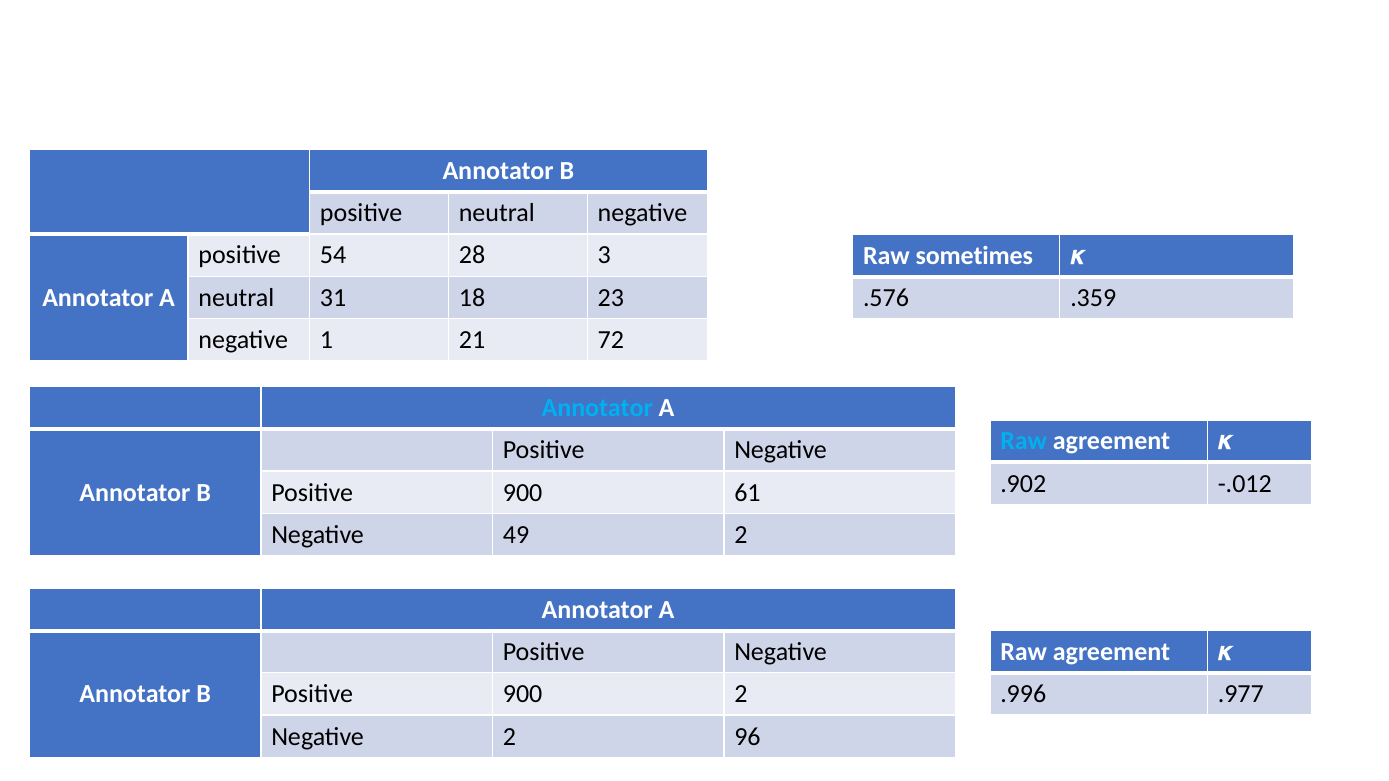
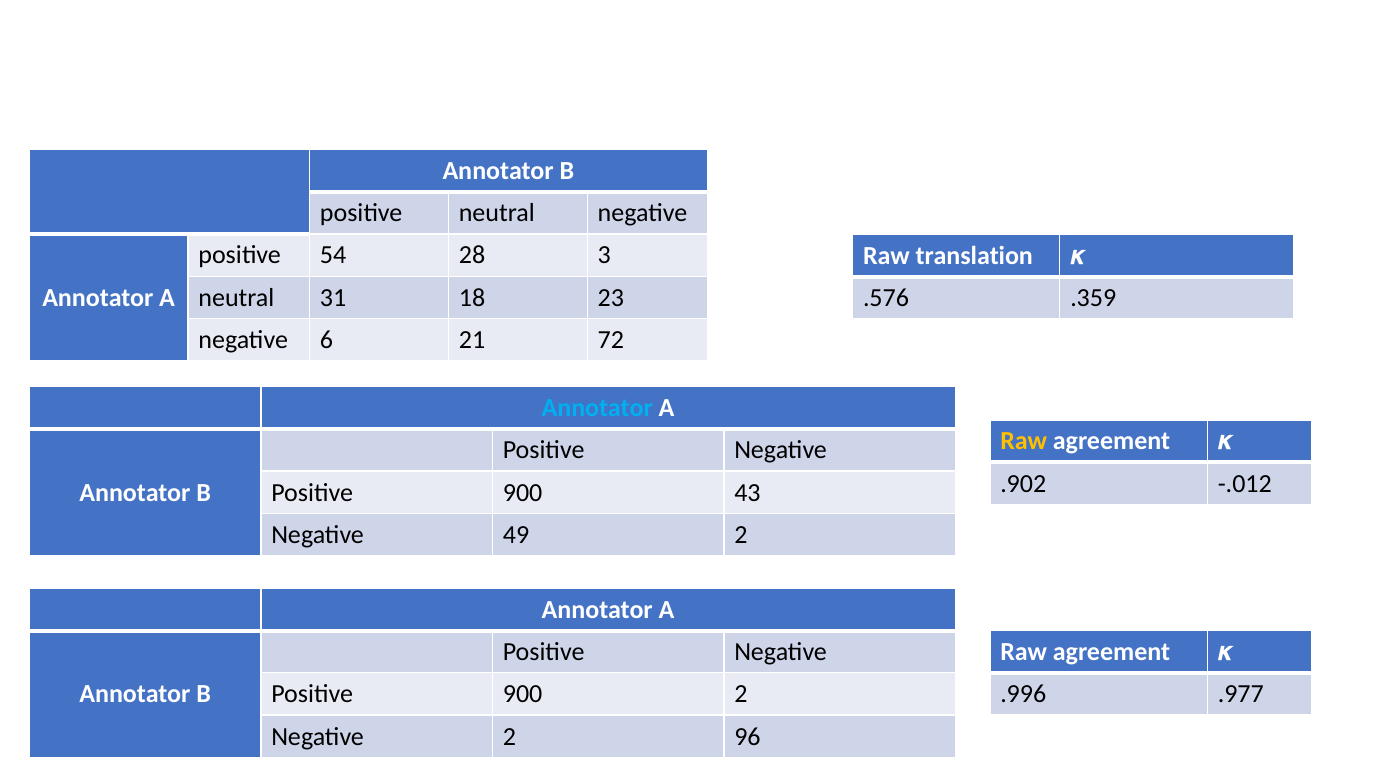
sometimes: sometimes -> translation (974, 256)
1: 1 -> 6 (327, 340)
Raw colour: light blue -> yellow (1024, 442)
61: 61 -> 43 (747, 493)
